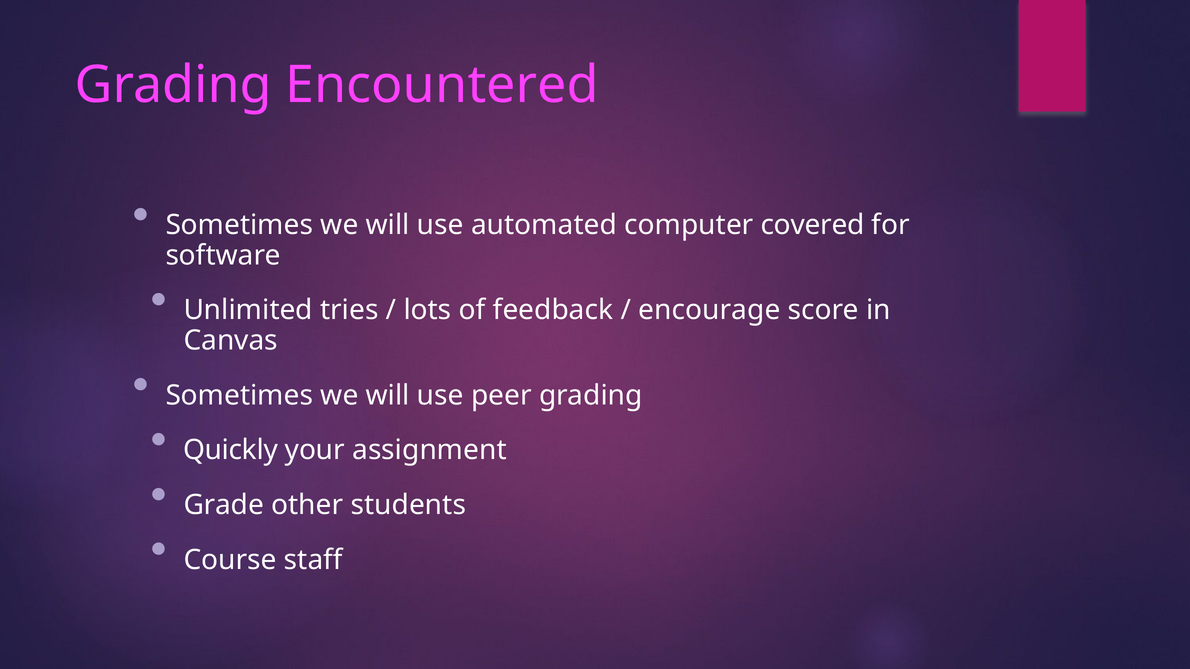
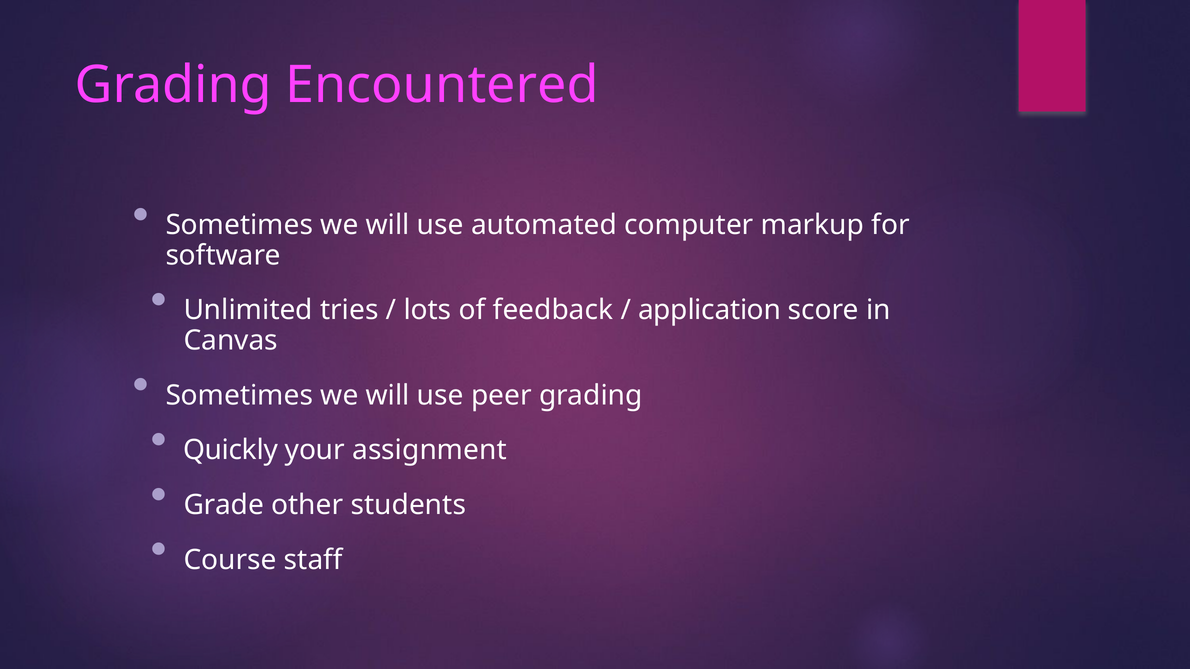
covered: covered -> markup (812, 225)
encourage: encourage -> application (710, 310)
